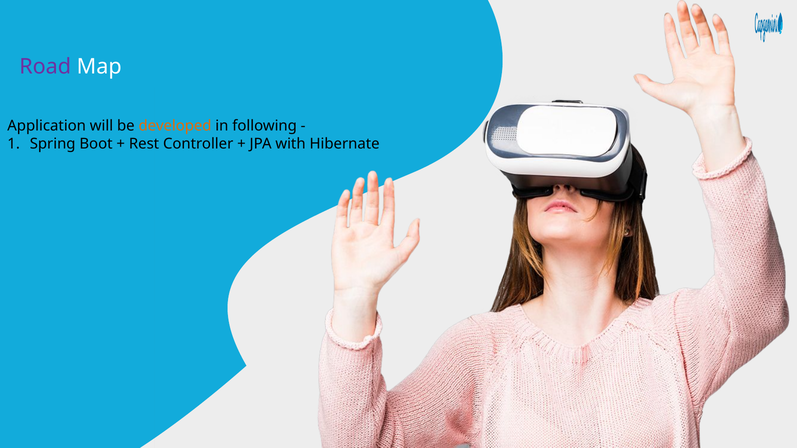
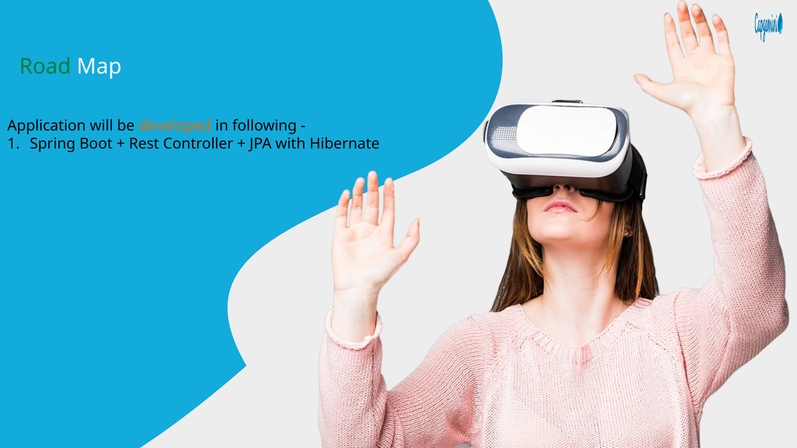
Road colour: purple -> green (45, 67)
